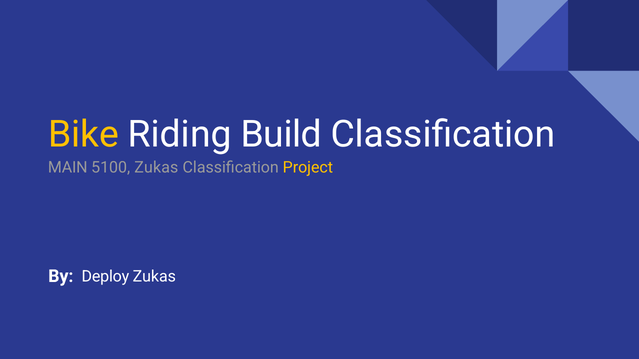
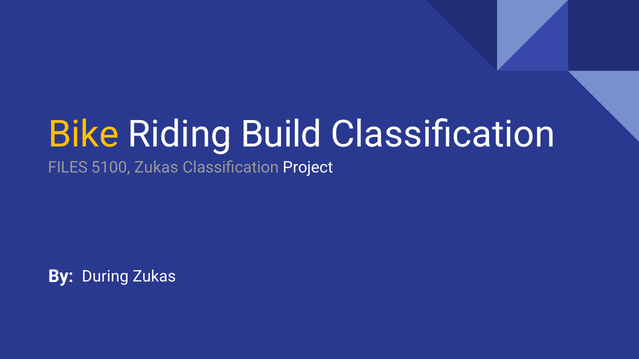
MAIN: MAIN -> FILES (68, 168)
Project colour: yellow -> white (308, 168)
Deploy: Deploy -> During (105, 277)
